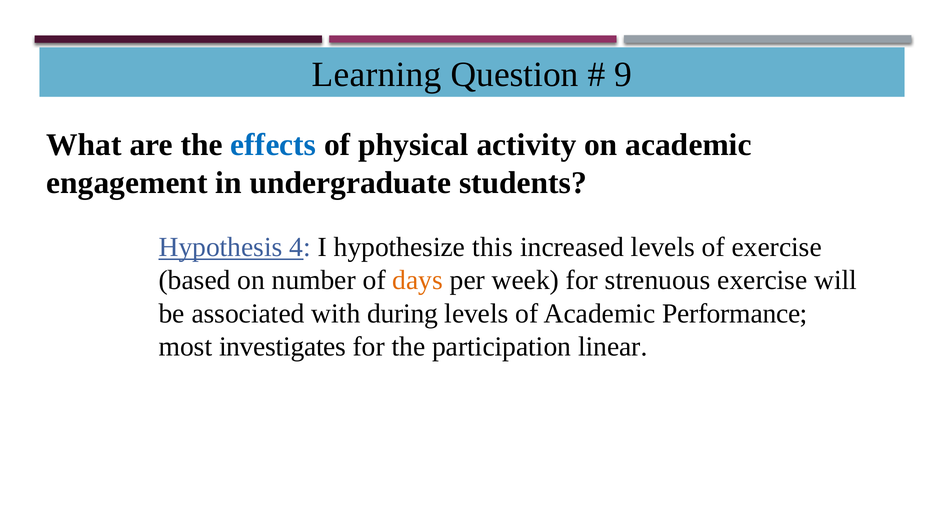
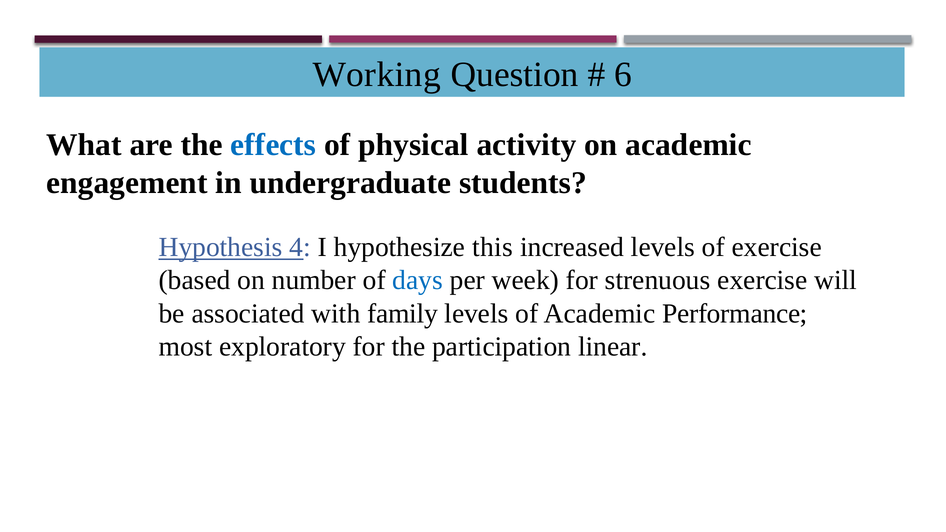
Learning: Learning -> Working (377, 75)
9: 9 -> 6 (623, 75)
days colour: orange -> blue (418, 280)
during: during -> family (403, 314)
investigates: investigates -> exploratory (282, 347)
